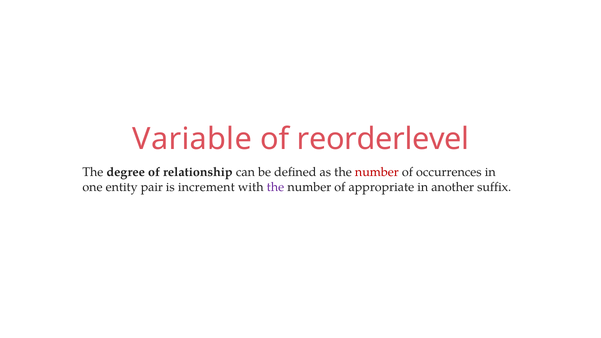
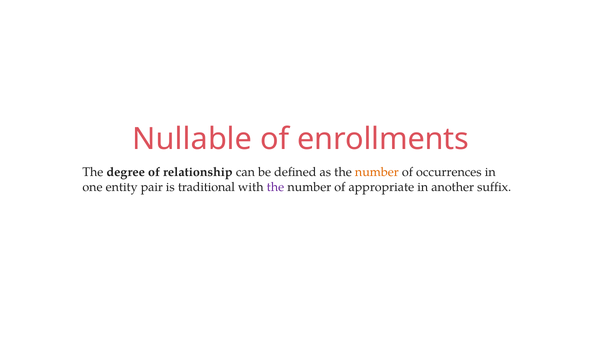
Variable: Variable -> Nullable (192, 139)
reorderlevel: reorderlevel -> enrollments (383, 139)
number colour: red -> orange (377, 172)
increment: increment -> traditional (206, 187)
